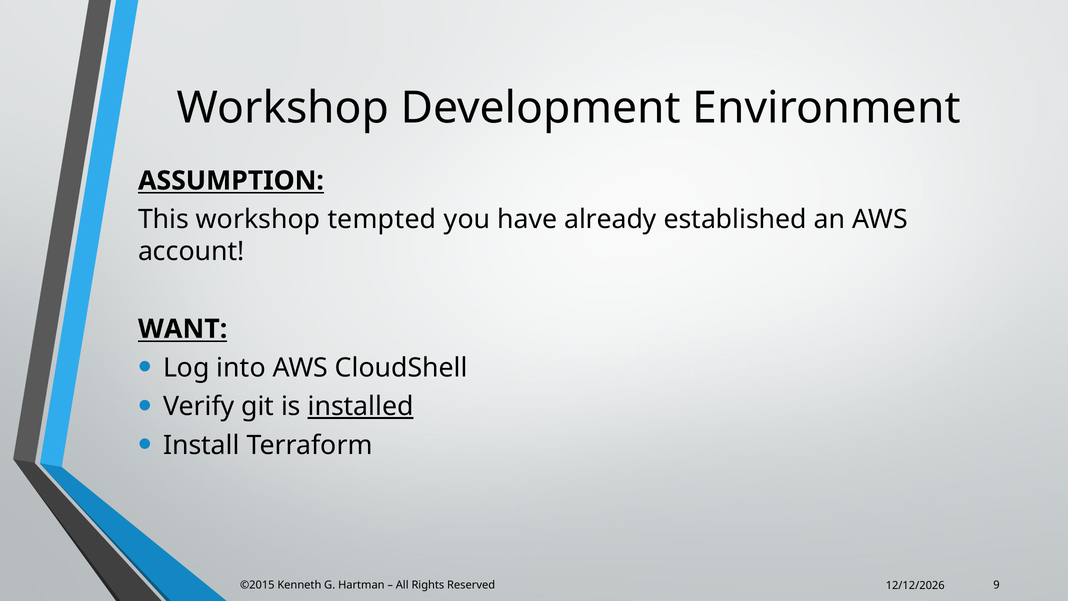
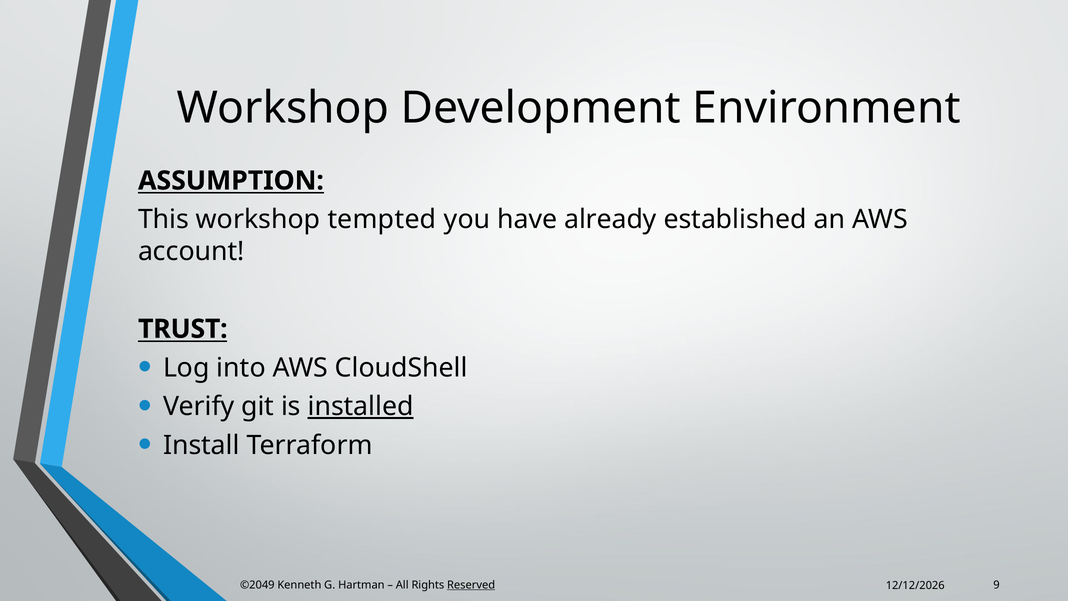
WANT: WANT -> TRUST (183, 329)
©2015: ©2015 -> ©2049 (257, 585)
Reserved underline: none -> present (471, 585)
